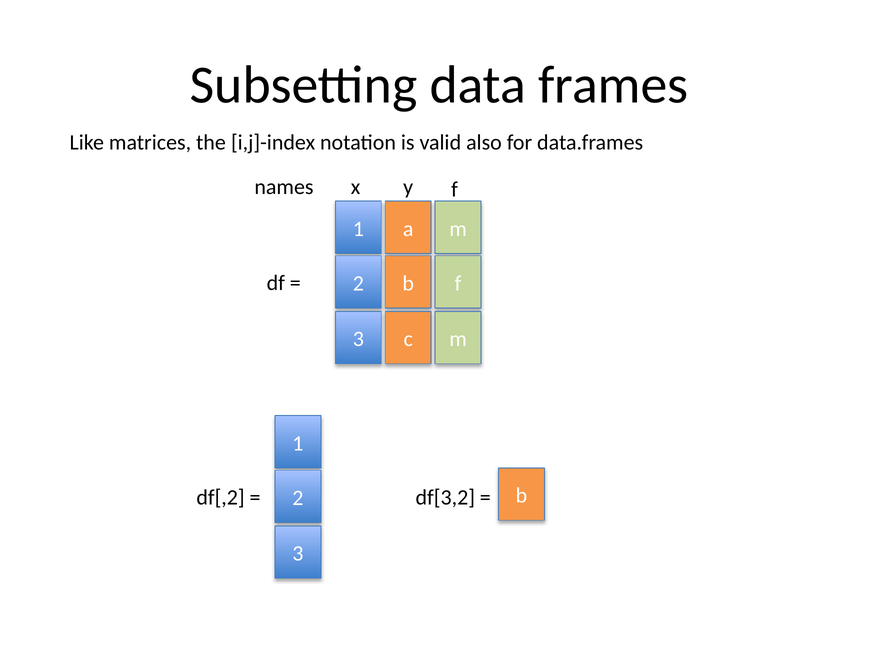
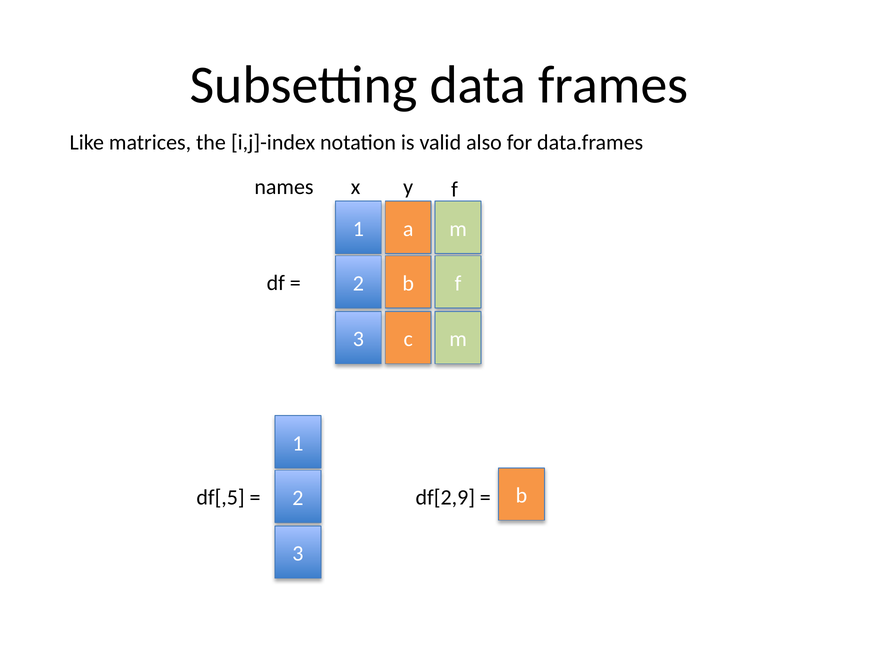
df[3,2: df[3,2 -> df[2,9 (445, 498)
df[,2: df[,2 -> df[,5 (221, 498)
